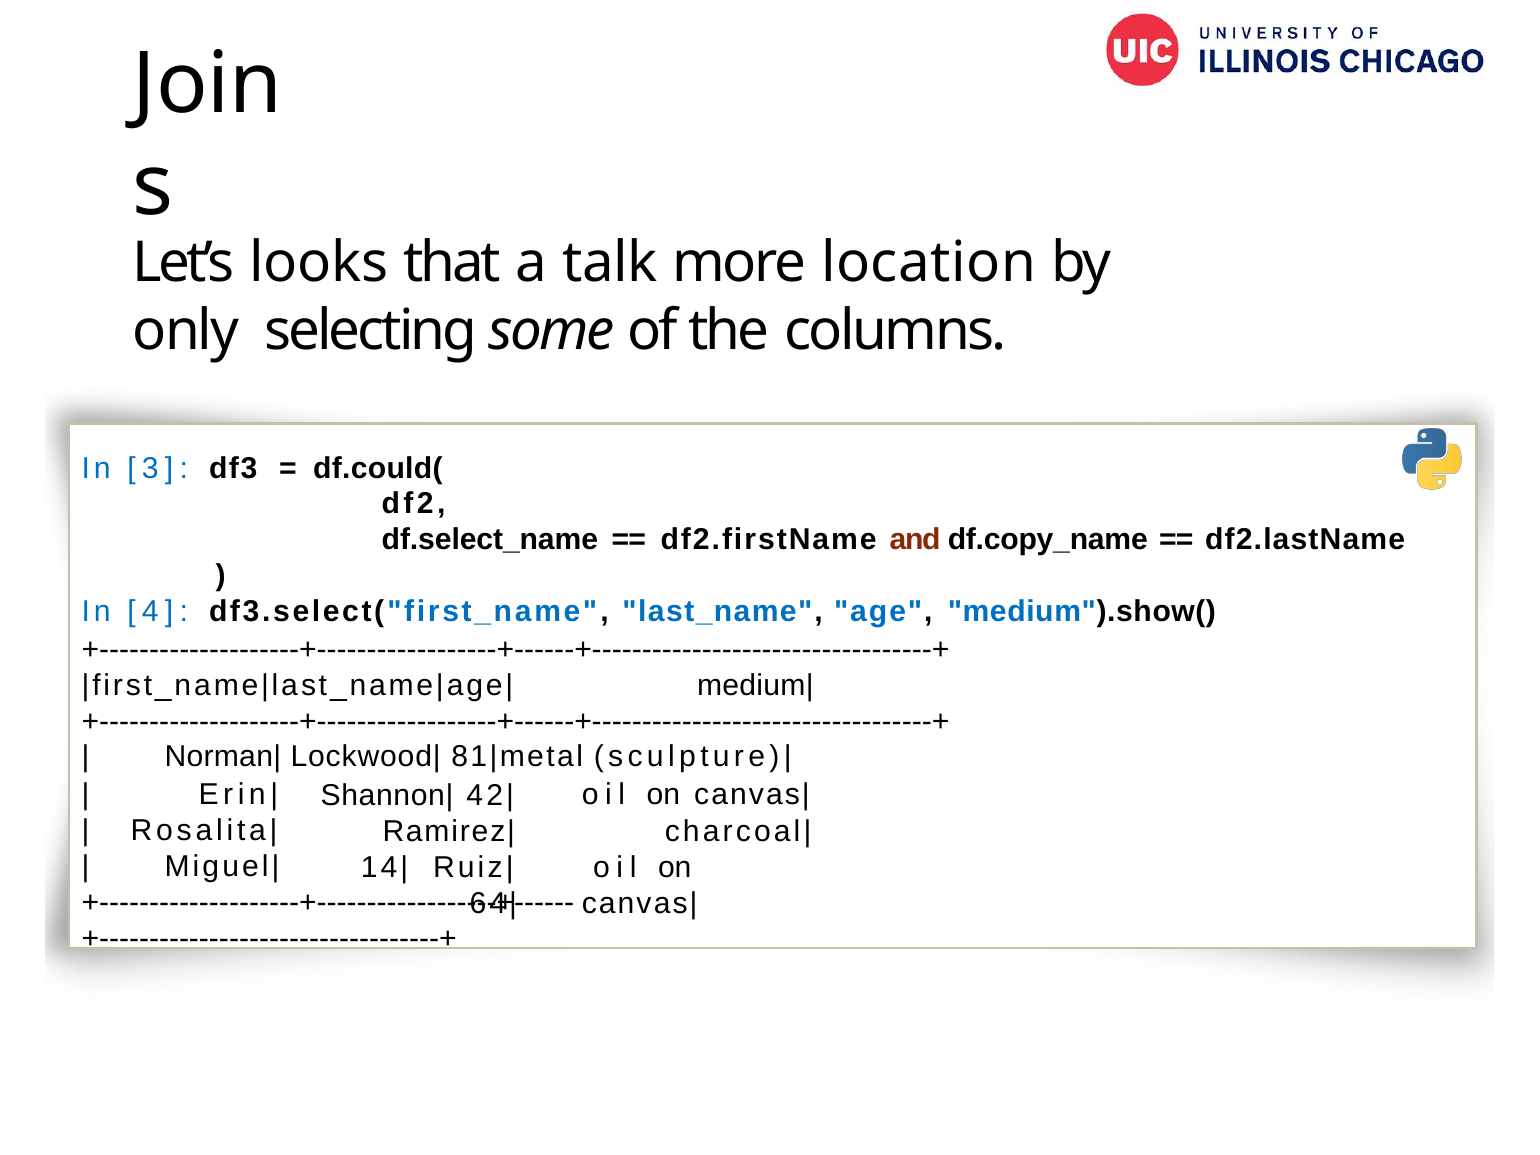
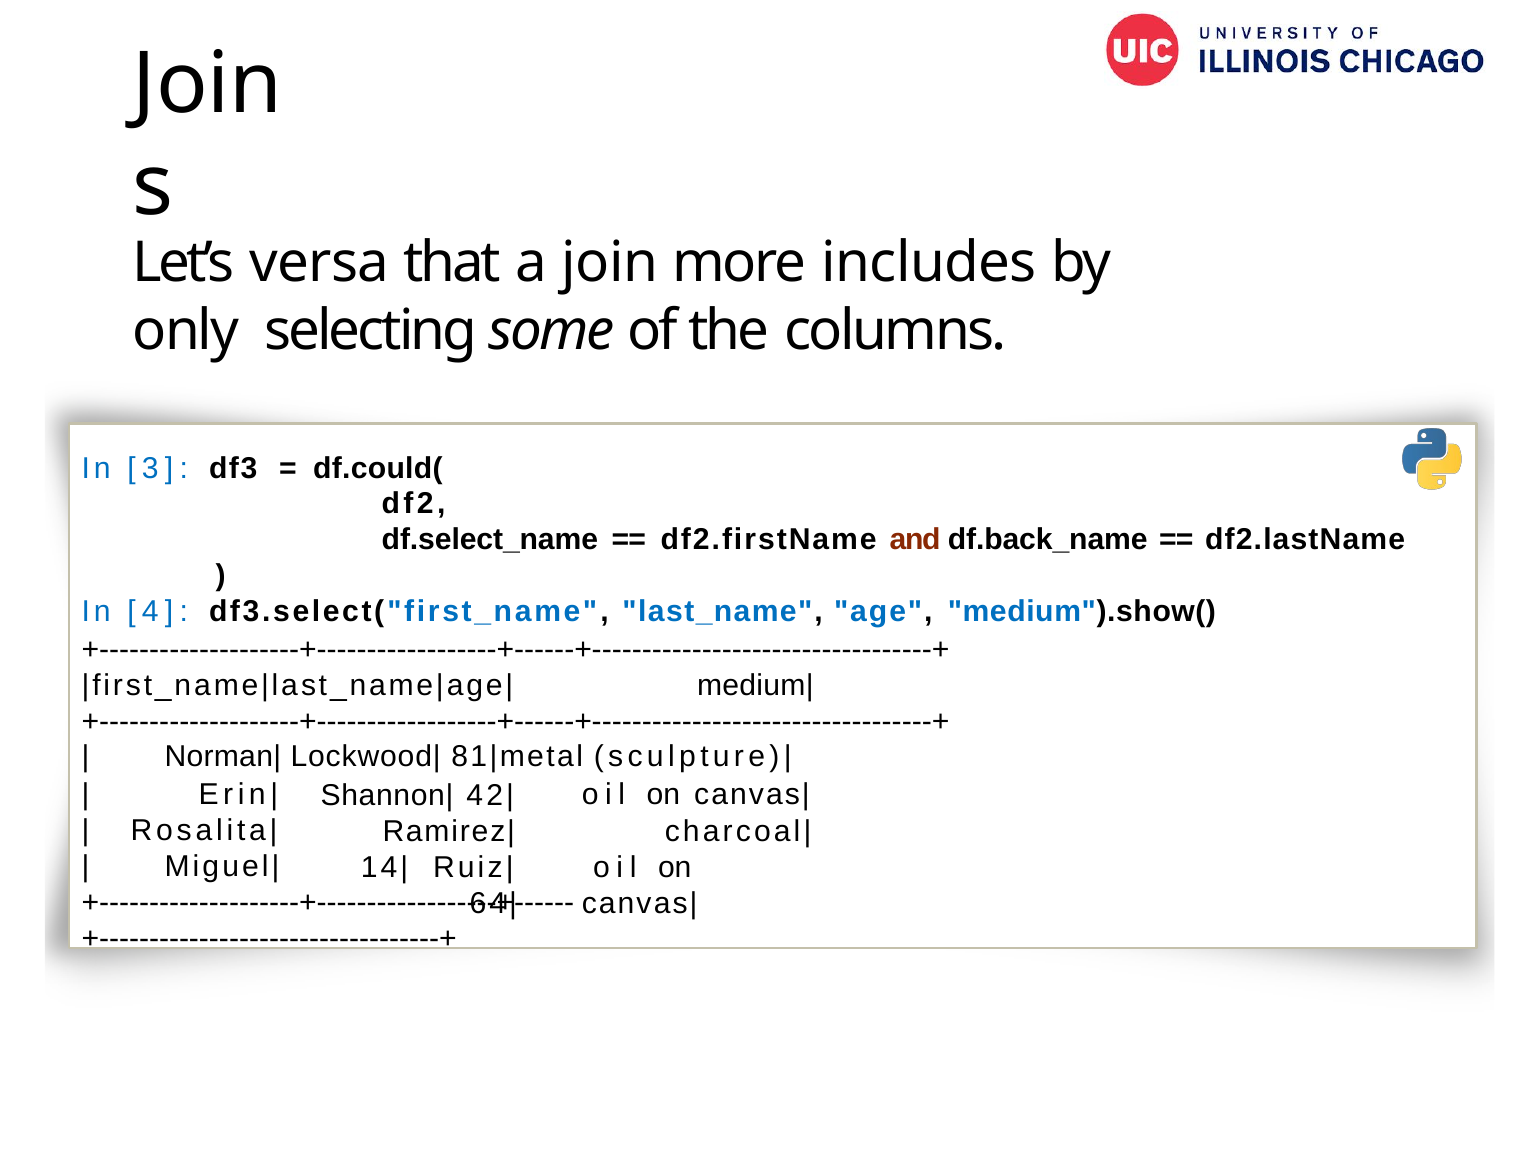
looks: looks -> versa (319, 263)
a talk: talk -> join (610, 263)
location: location -> includes (929, 263)
df.copy_name: df.copy_name -> df.back_name (1048, 540)
